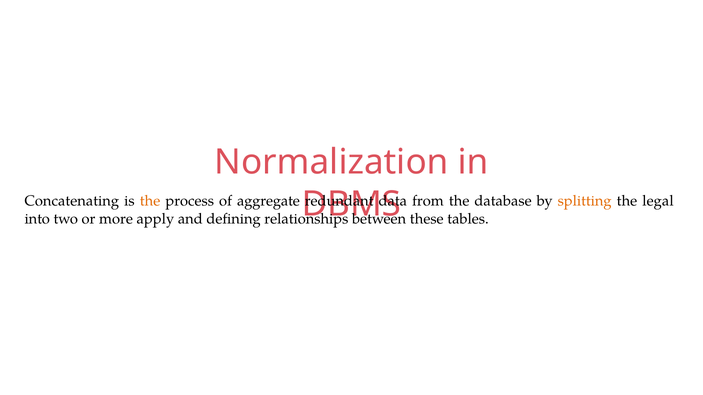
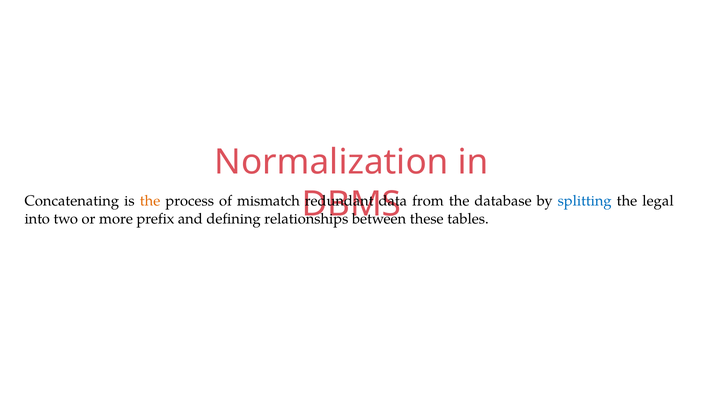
aggregate: aggregate -> mismatch (268, 201)
splitting colour: orange -> blue (585, 201)
apply: apply -> prefix (155, 219)
